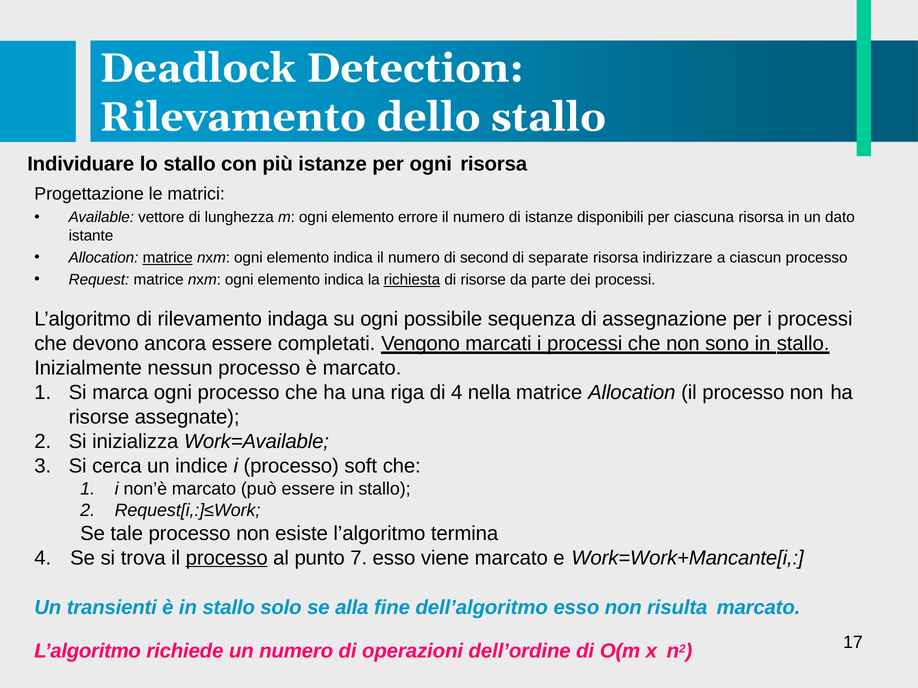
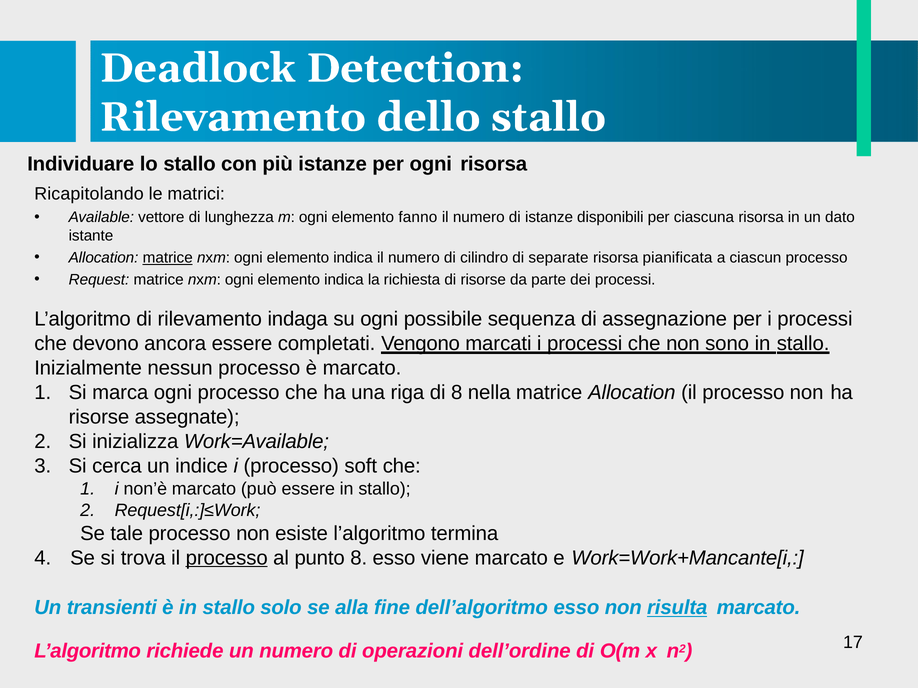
Progettazione: Progettazione -> Ricapitolando (89, 194)
errore: errore -> fanno (418, 218)
second: second -> cilindro (484, 258)
indirizzare: indirizzare -> pianificata (677, 258)
richiesta underline: present -> none (412, 280)
di 4: 4 -> 8 (457, 393)
punto 7: 7 -> 8 (359, 558)
risulta underline: none -> present (677, 608)
